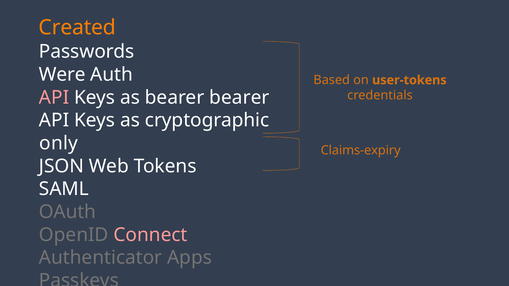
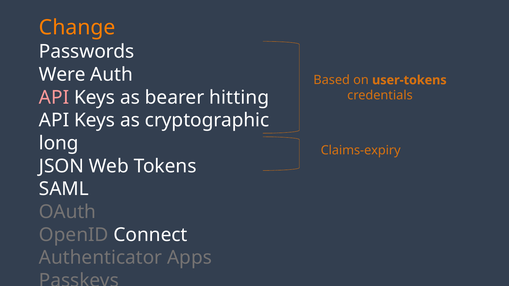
Created: Created -> Change (77, 28)
bearer bearer: bearer -> hitting (239, 98)
only: only -> long (59, 143)
Connect colour: pink -> white (150, 235)
